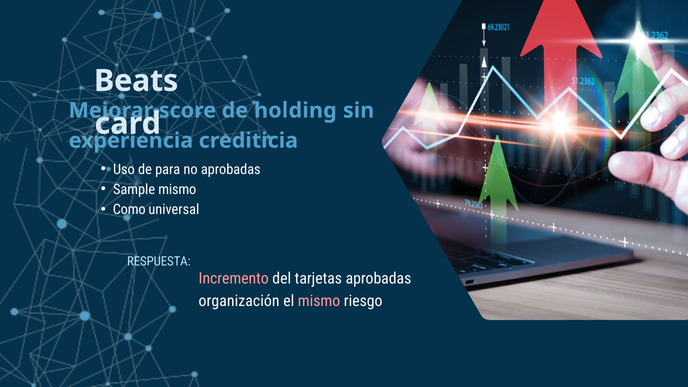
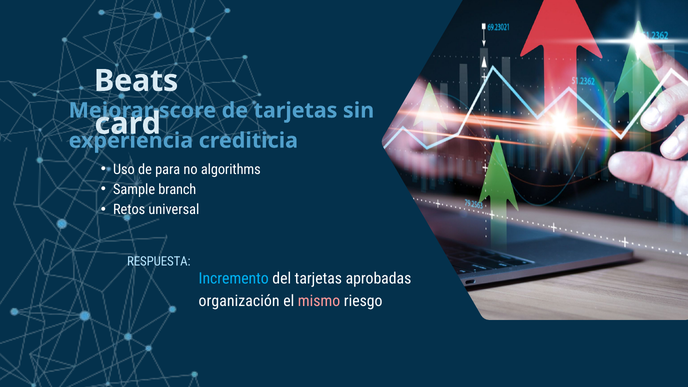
holding: holding -> tarjetas (296, 110)
no aprobadas: aprobadas -> algorithms (231, 169)
Sample mismo: mismo -> branch (177, 189)
Como: Como -> Retos (129, 210)
Incremento colour: pink -> light blue (234, 279)
